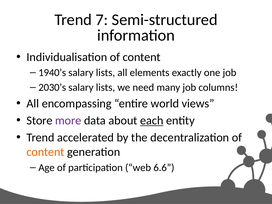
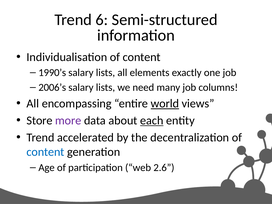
7: 7 -> 6 (102, 20)
1940’s: 1940’s -> 1990’s (52, 73)
2030’s: 2030’s -> 2006’s (52, 87)
world underline: none -> present (165, 104)
content colour: orange -> blue (45, 152)
6.6: 6.6 -> 2.6 (164, 168)
